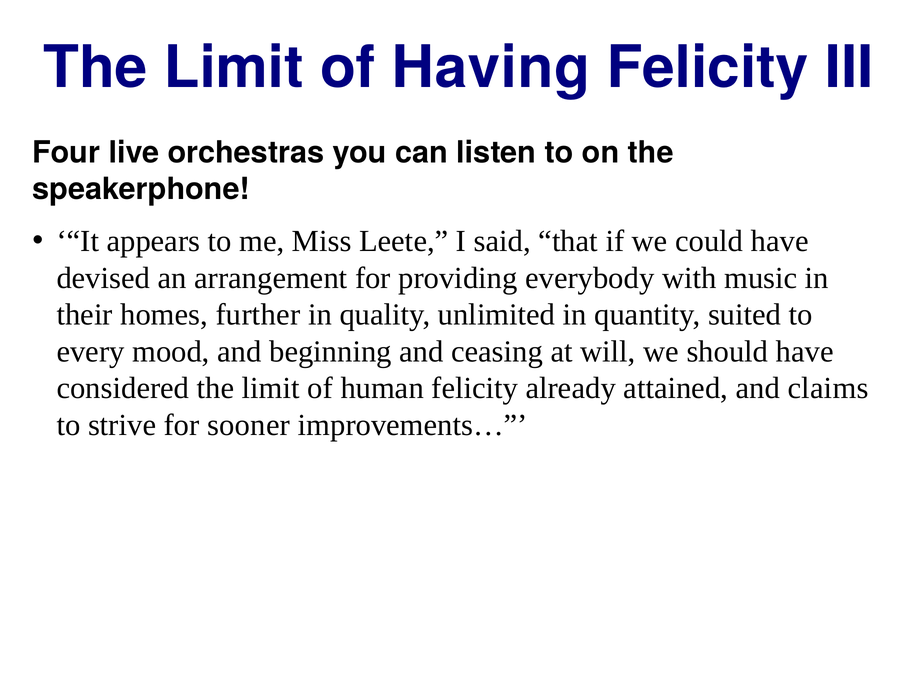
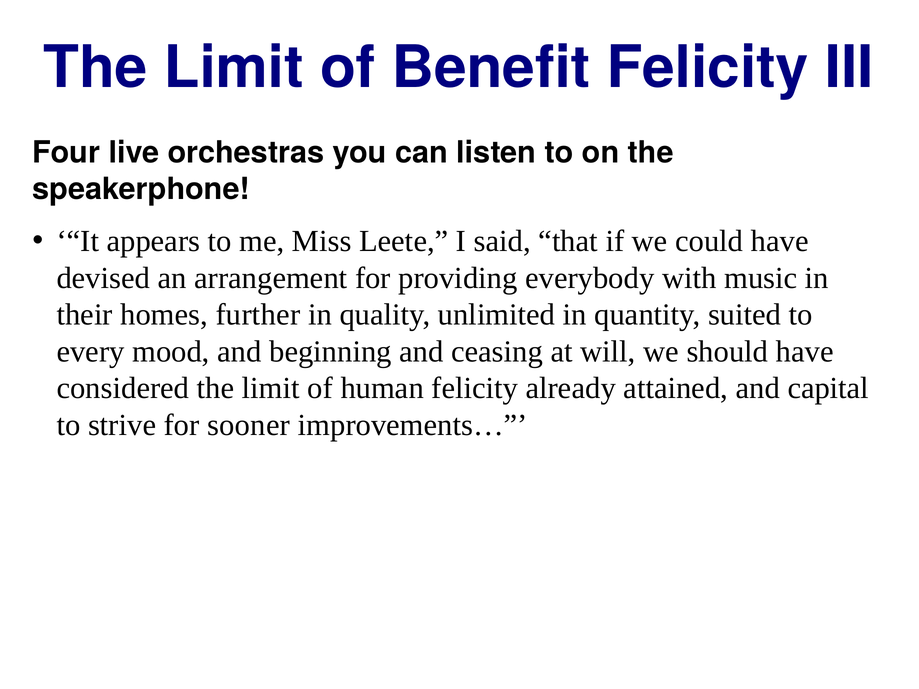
Having: Having -> Benefit (491, 68)
claims: claims -> capital (828, 388)
